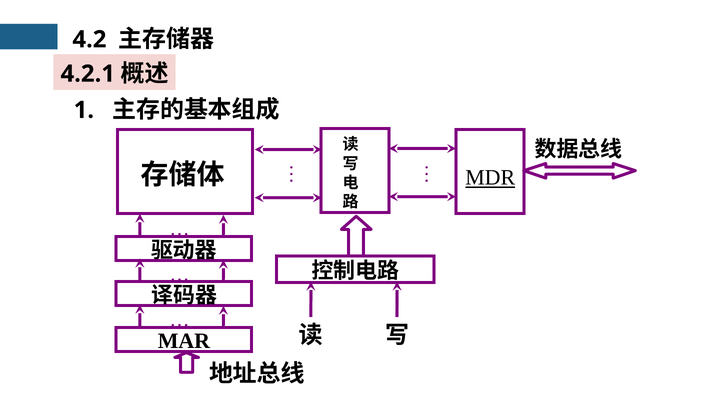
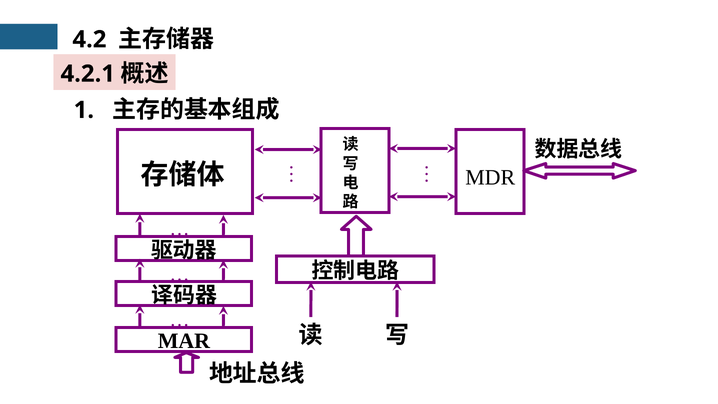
MDR underline: present -> none (490, 178)
